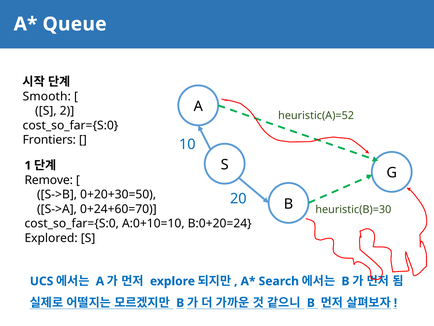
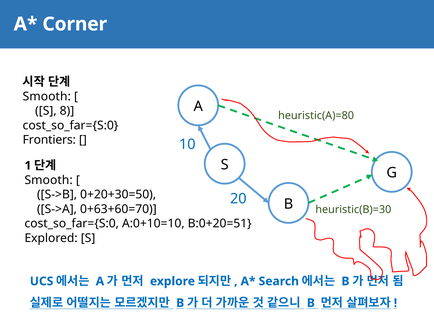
Queue: Queue -> Corner (75, 24)
2: 2 -> 8 (67, 111)
heuristic(A)=52: heuristic(A)=52 -> heuristic(A)=80 (316, 115)
Remove: Remove -> Smooth (49, 180)
0+24+60=70: 0+24+60=70 -> 0+63+60=70 (118, 209)
B:0+20=24: B:0+20=24 -> B:0+20=51 (220, 223)
